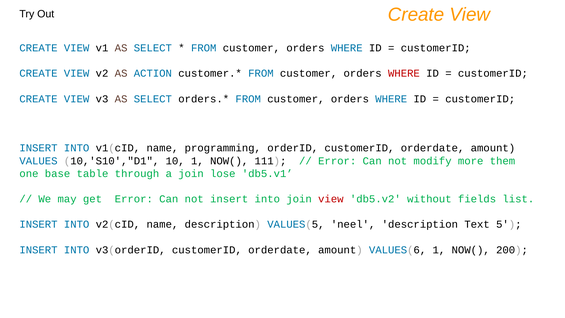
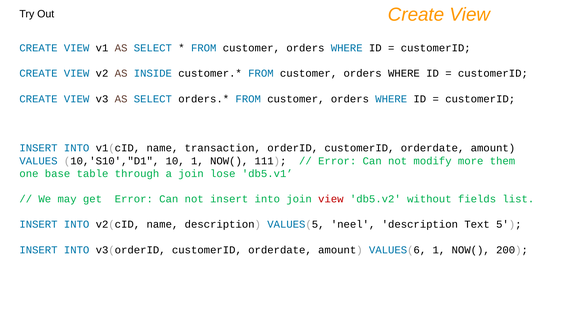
ACTION: ACTION -> INSIDE (153, 73)
WHERE colour: red -> black (404, 73)
programming: programming -> transaction (223, 148)
